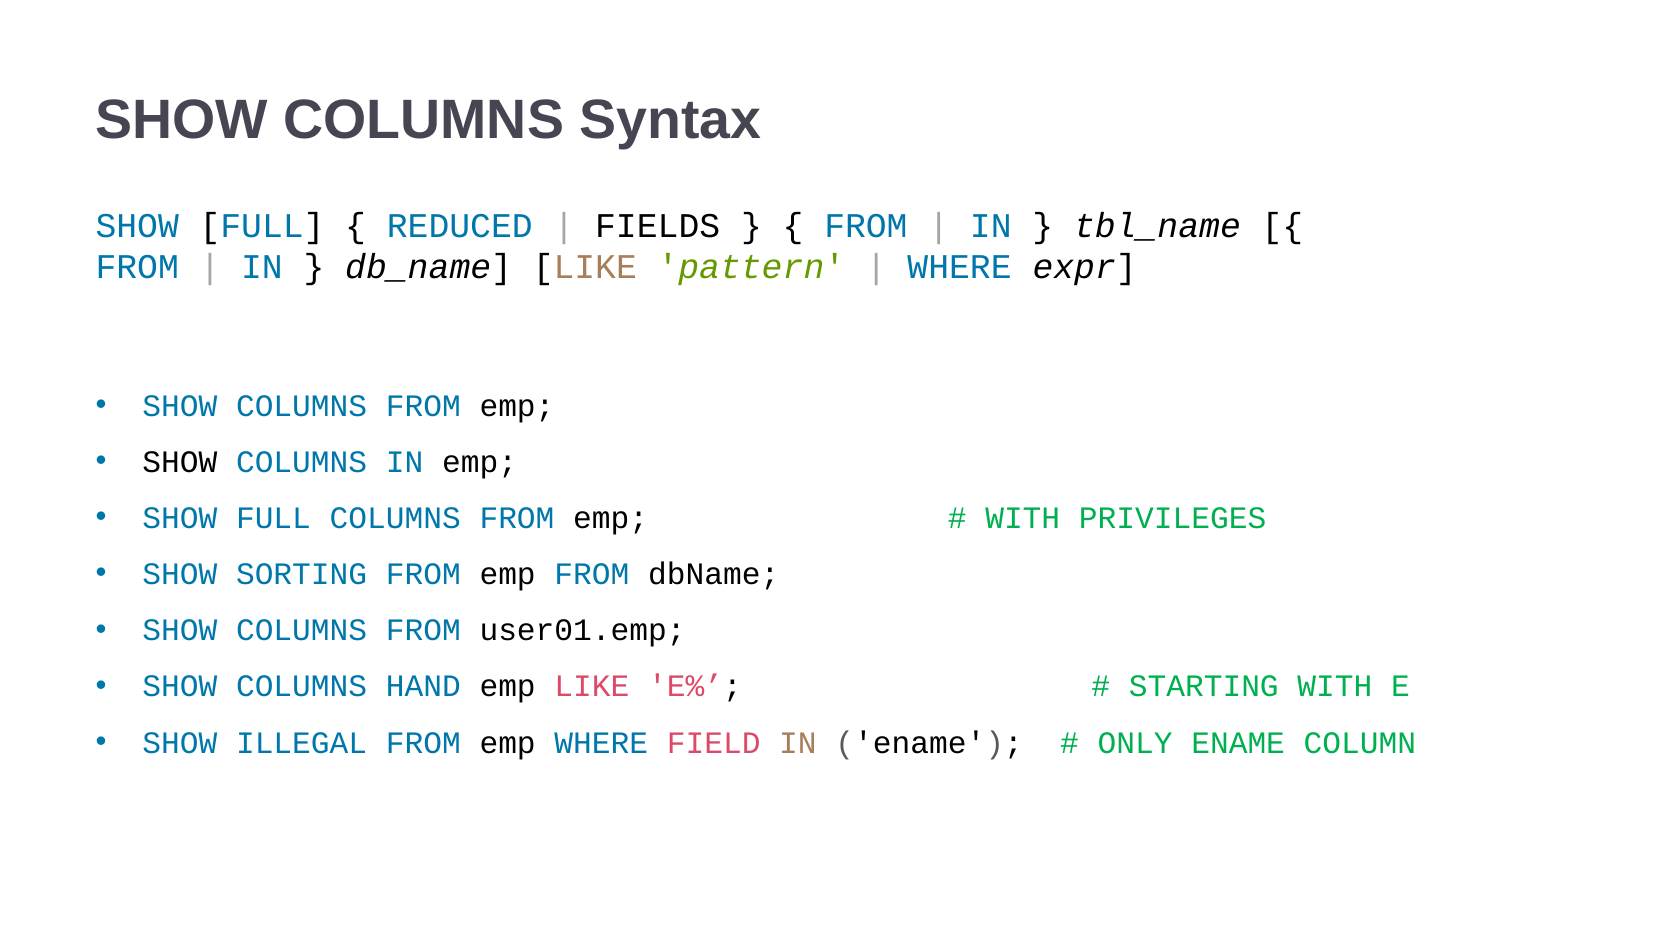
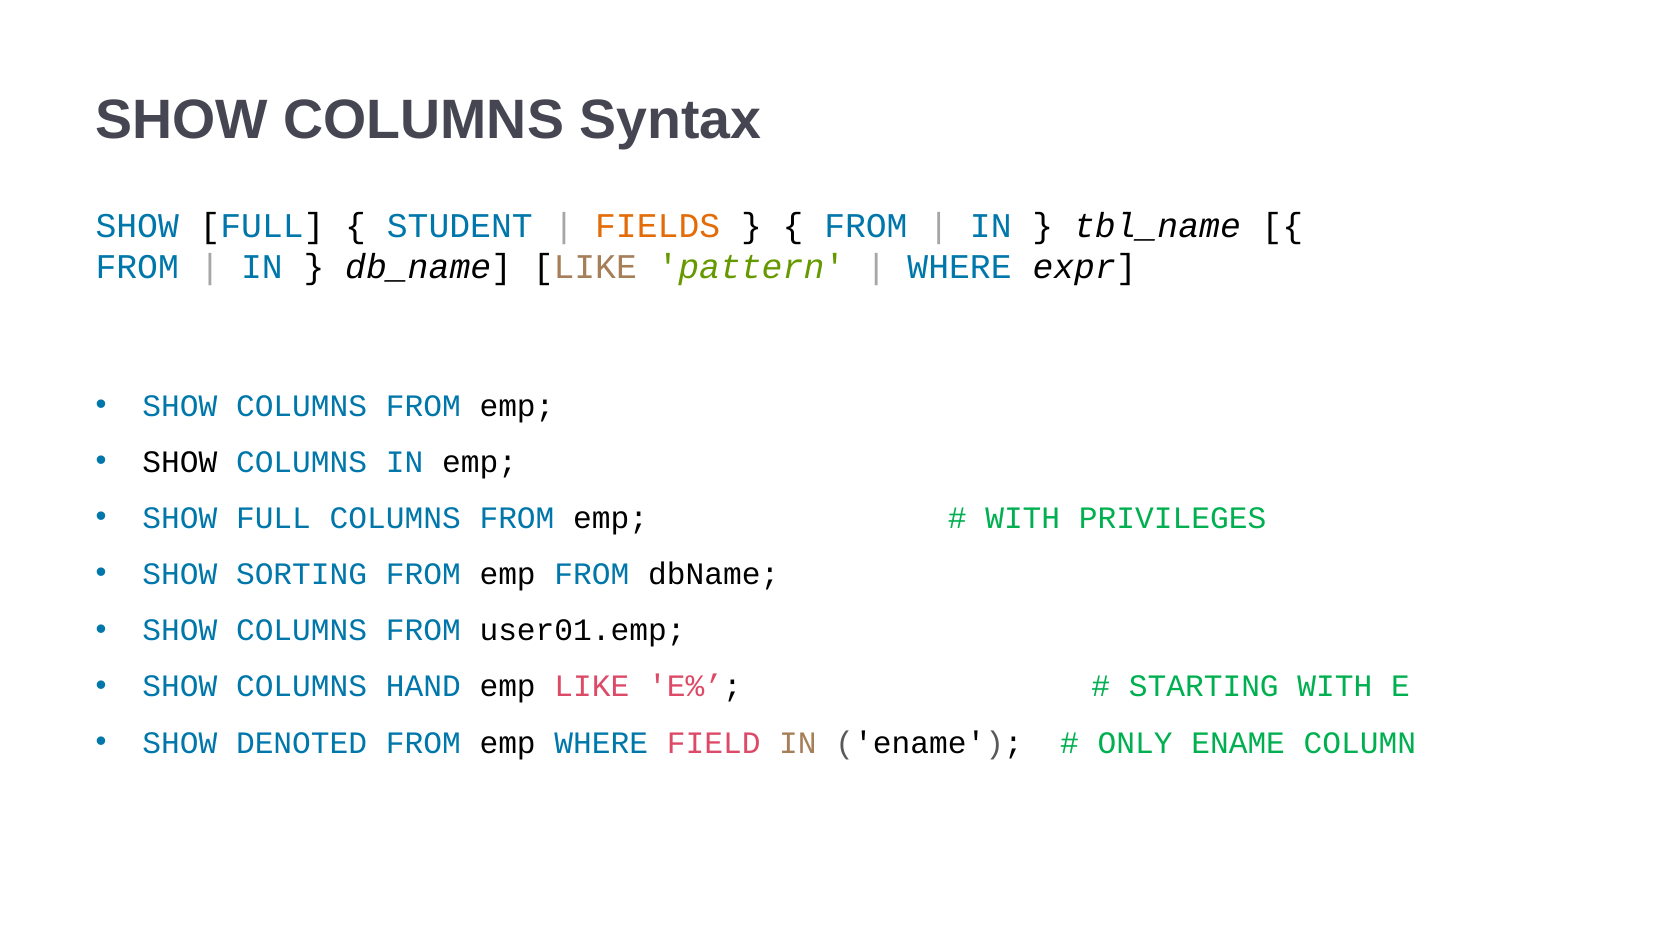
REDUCED: REDUCED -> STUDENT (460, 226)
FIELDS colour: black -> orange (658, 226)
ILLEGAL: ILLEGAL -> DENOTED (302, 743)
